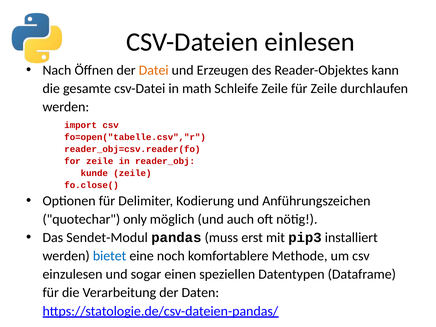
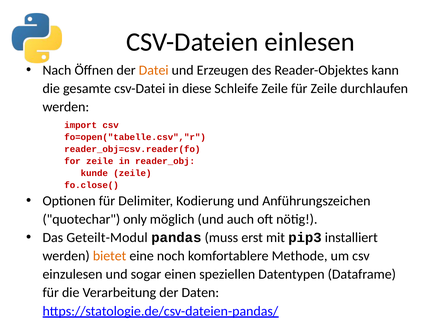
math: math -> diese (197, 89)
Sendet-Modul: Sendet-Modul -> Geteilt-Modul (107, 238)
bietet colour: blue -> orange (110, 256)
